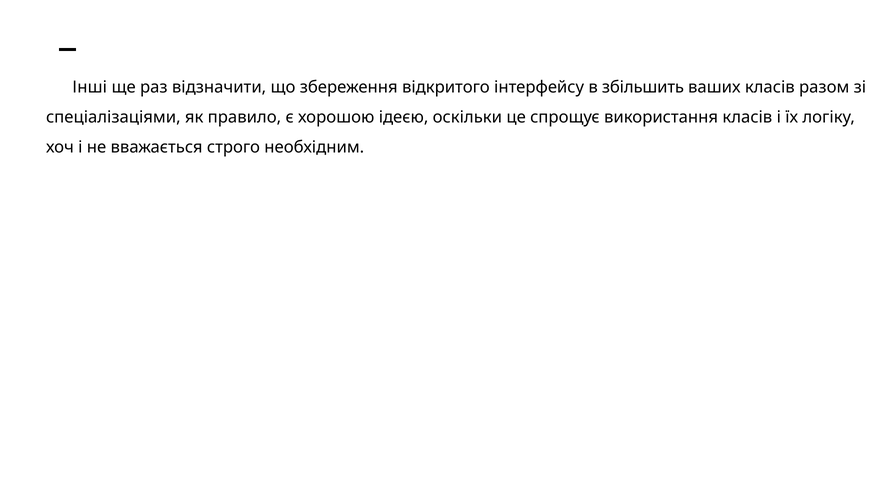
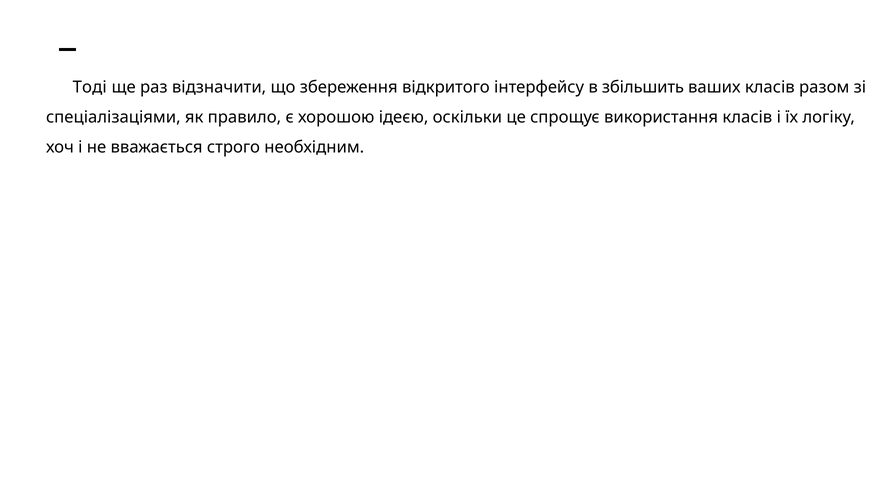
Інші: Інші -> Тоді (90, 87)
